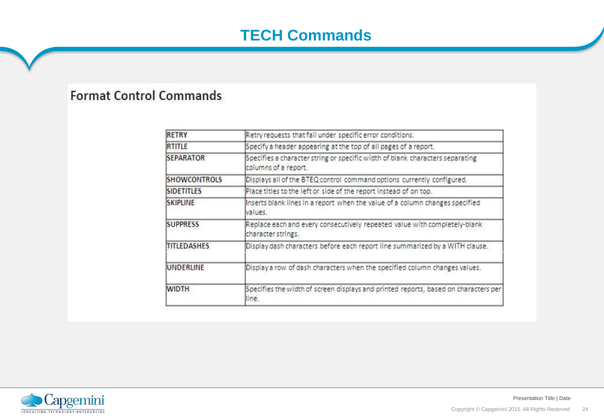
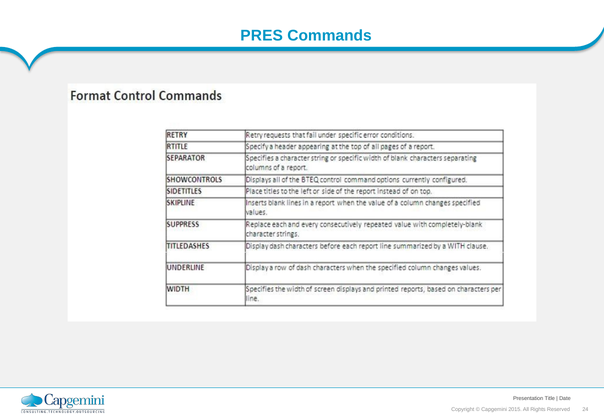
TECH: TECH -> PRES (262, 35)
